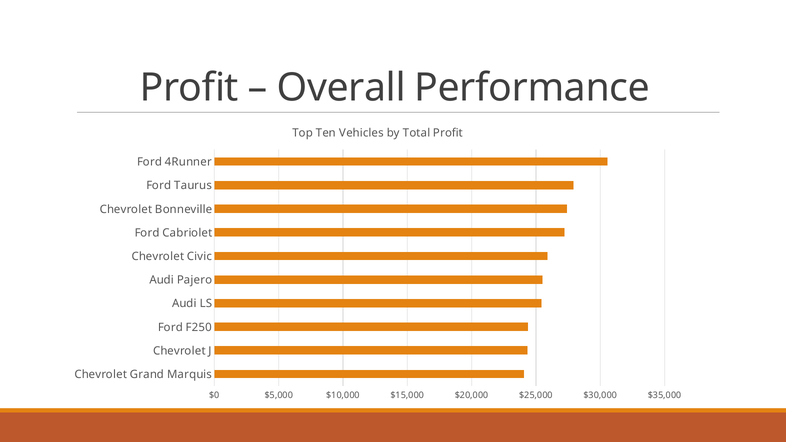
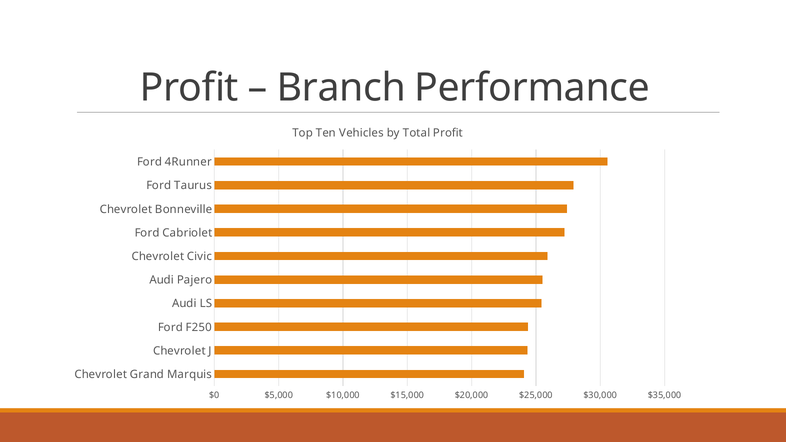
Overall: Overall -> Branch (341, 88)
